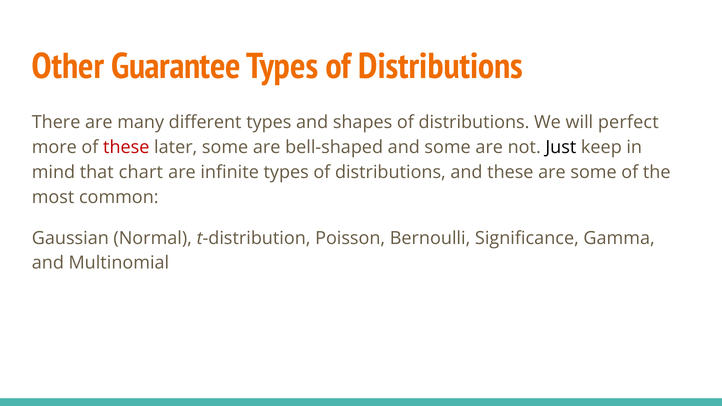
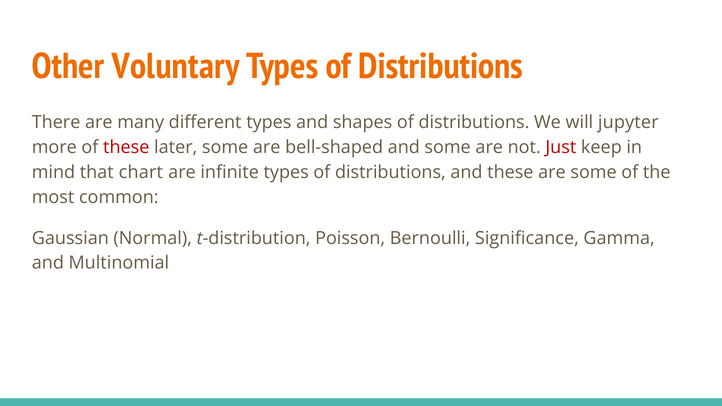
Guarantee: Guarantee -> Voluntary (176, 67)
perfect: perfect -> jupyter (628, 123)
Just colour: black -> red (561, 147)
